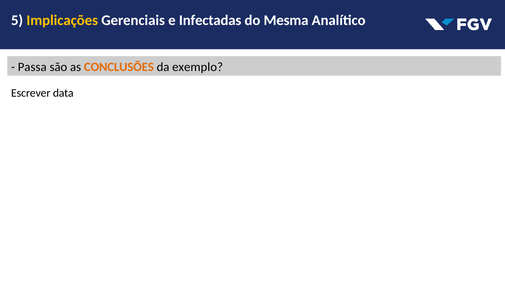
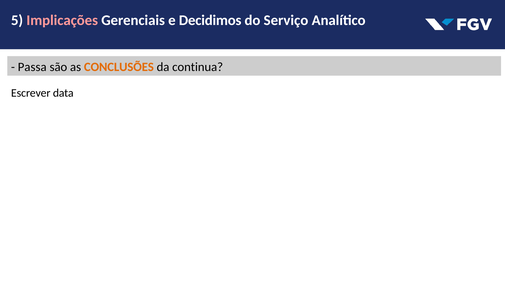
Implicações colour: yellow -> pink (62, 20)
Infectadas: Infectadas -> Decidimos (210, 20)
Mesma: Mesma -> Serviço (286, 20)
exemplo: exemplo -> continua (198, 67)
